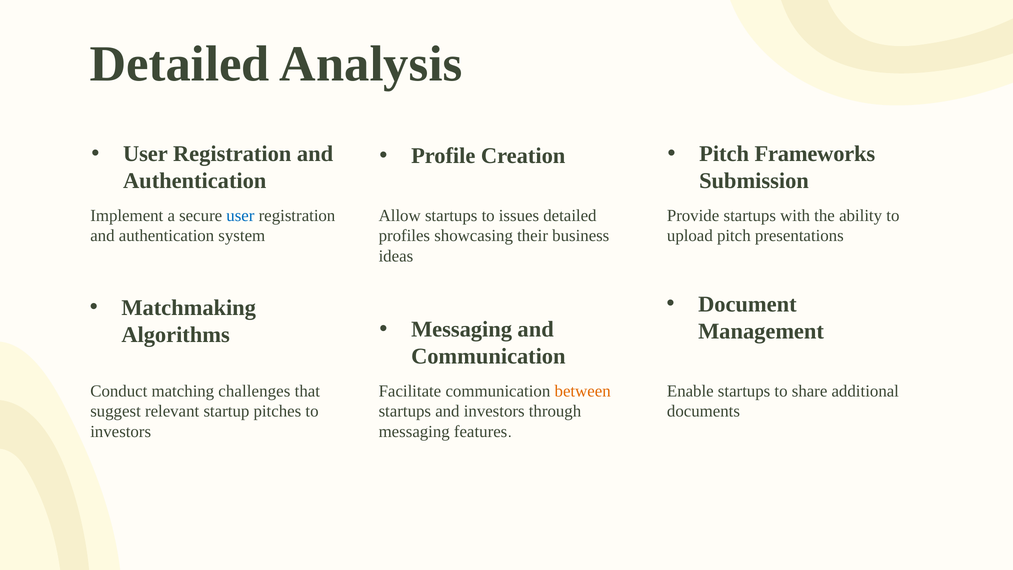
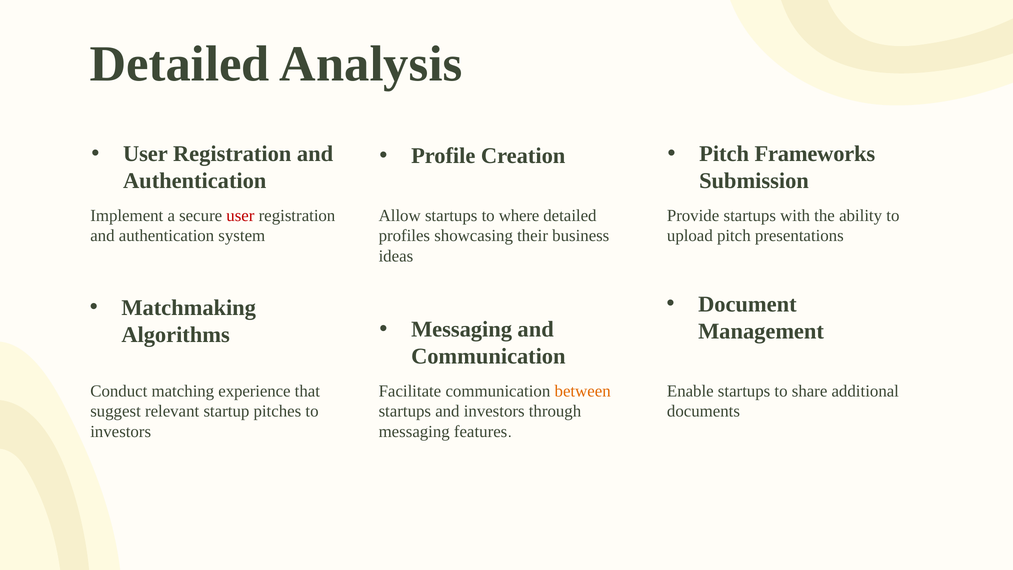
user colour: blue -> red (240, 215)
issues: issues -> where (519, 215)
challenges: challenges -> experience (254, 391)
